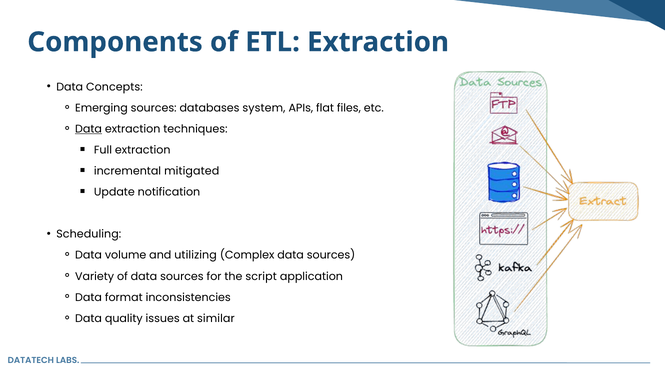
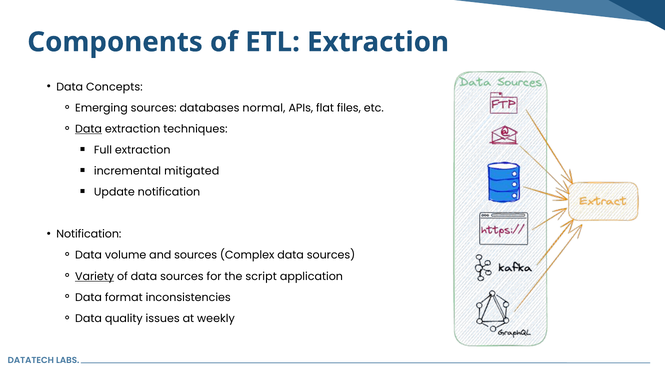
system: system -> normal (264, 108)
Scheduling: Scheduling -> Notification (89, 234)
and utilizing: utilizing -> sources (196, 255)
Variety underline: none -> present (95, 276)
similar: similar -> weekly (216, 319)
